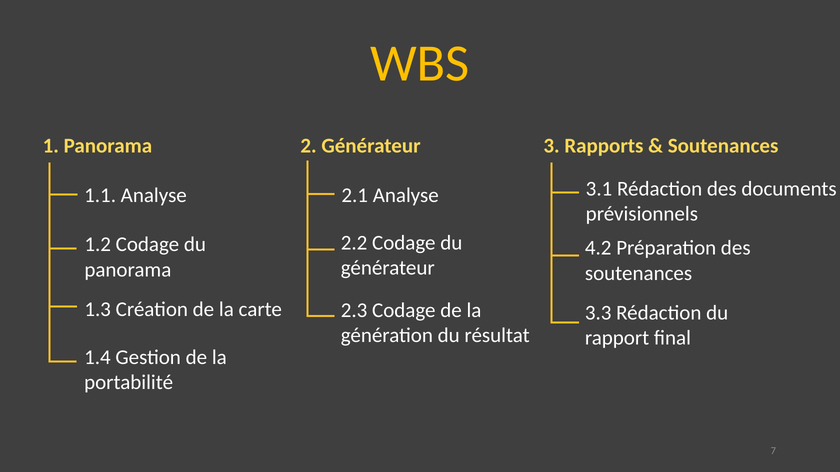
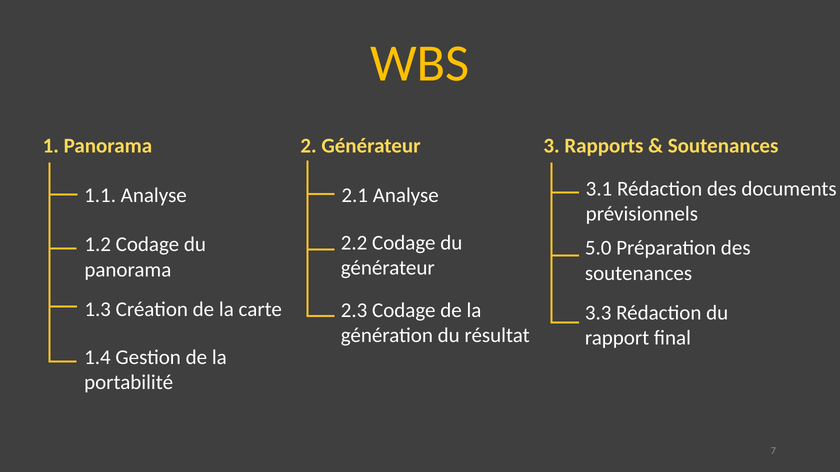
4.2: 4.2 -> 5.0 (598, 248)
